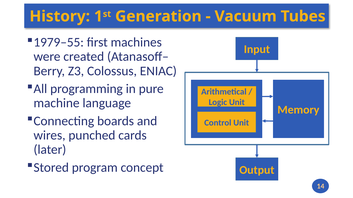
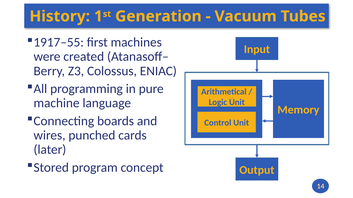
1979–55: 1979–55 -> 1917–55 (59, 42)
